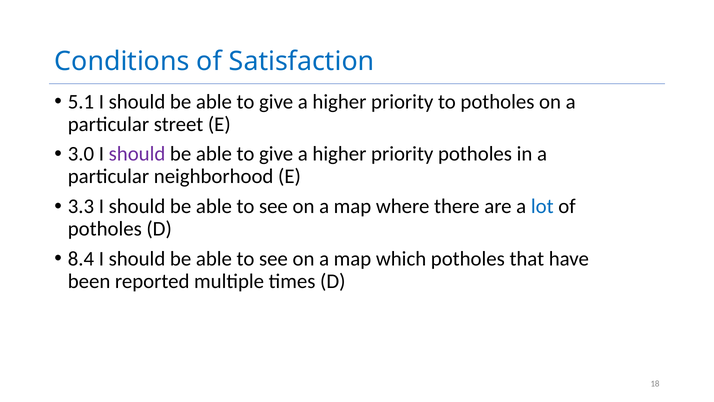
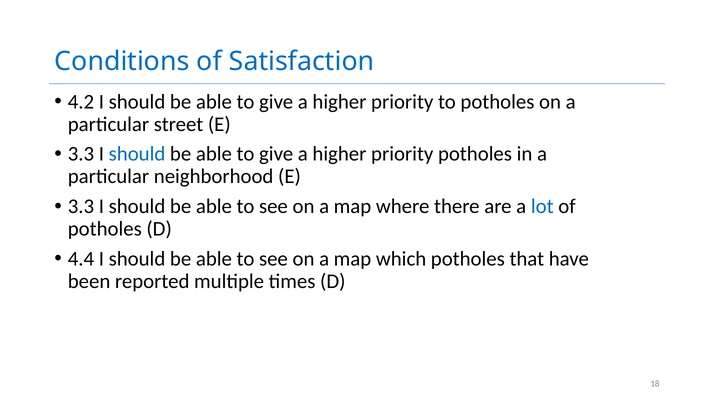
5.1: 5.1 -> 4.2 (81, 102)
3.0: 3.0 -> 3.3 (81, 154)
should colour: purple -> blue (137, 154)
8.4: 8.4 -> 4.4 (81, 259)
